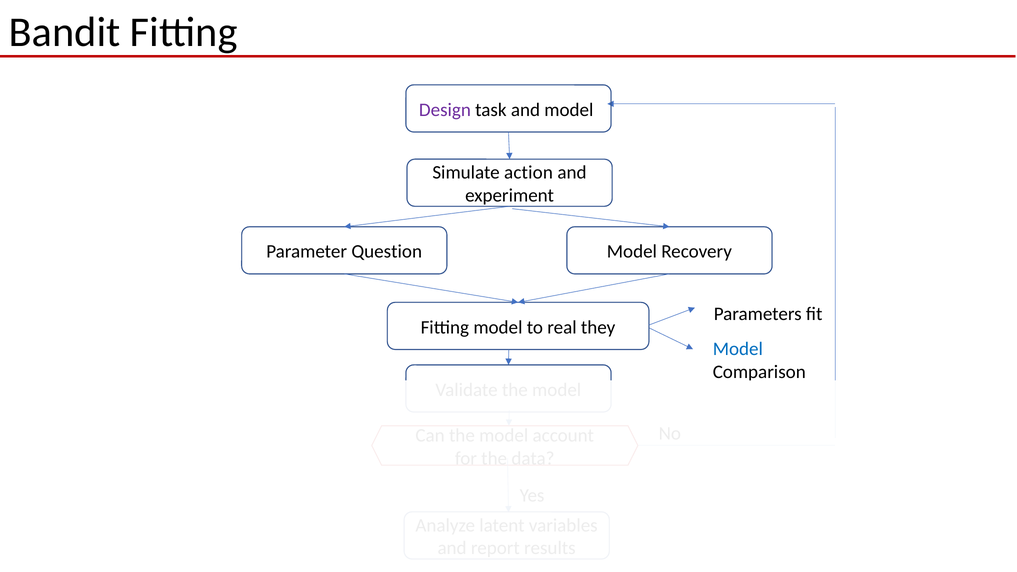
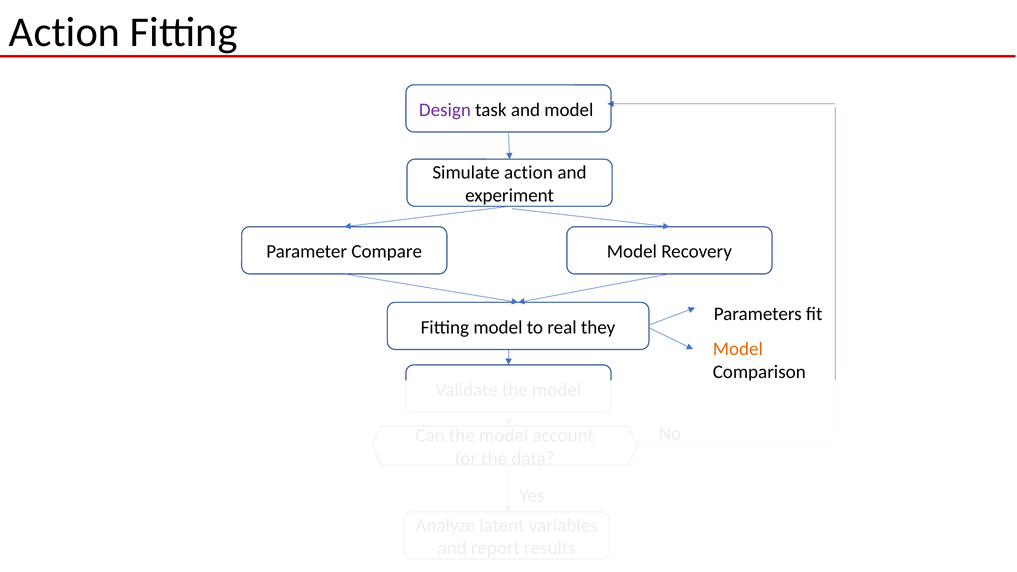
Bandit: Bandit -> Action (65, 32)
Question: Question -> Compare (387, 252)
Model colour: blue -> orange (738, 349)
